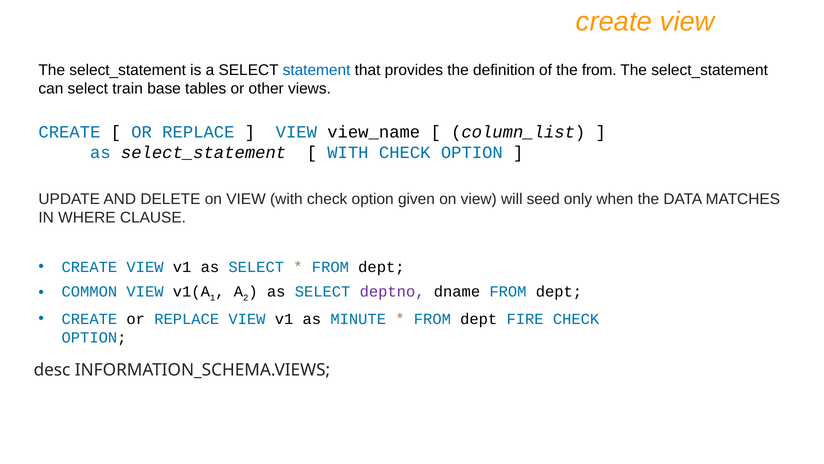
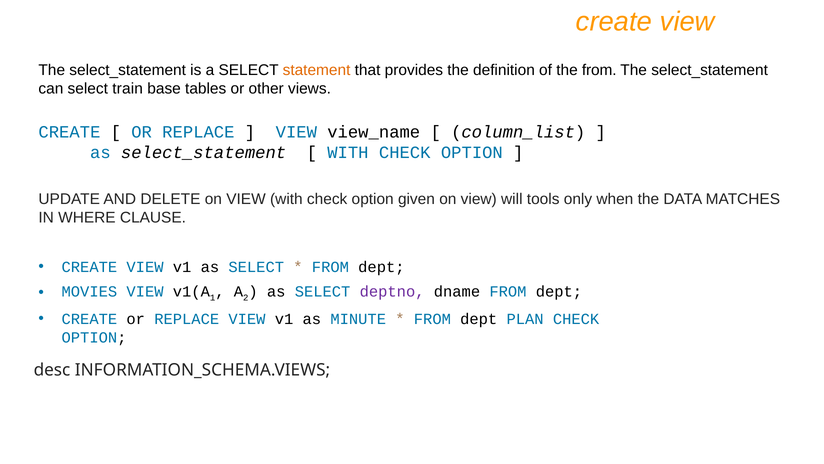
statement colour: blue -> orange (317, 70)
seed: seed -> tools (543, 199)
COMMON: COMMON -> MOVIES (89, 291)
FIRE: FIRE -> PLAN (525, 319)
